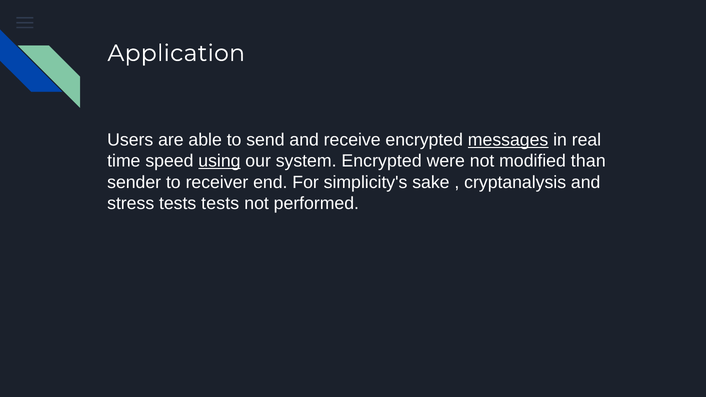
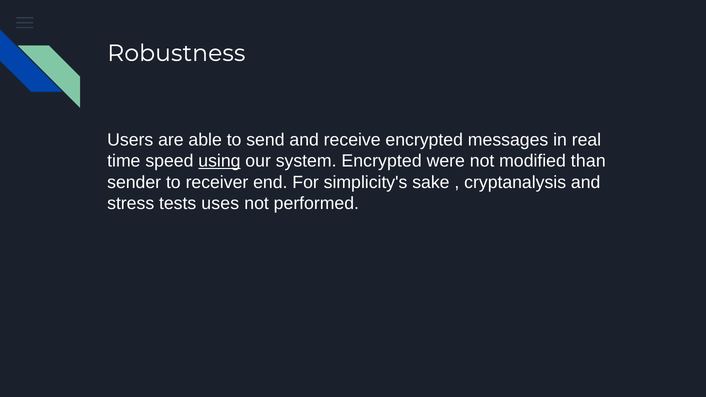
Application: Application -> Robustness (176, 53)
messages underline: present -> none (508, 140)
tests tests: tests -> uses (220, 203)
